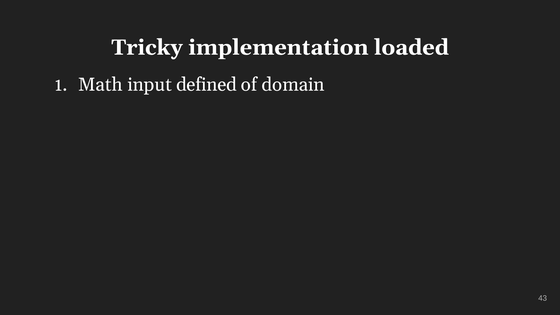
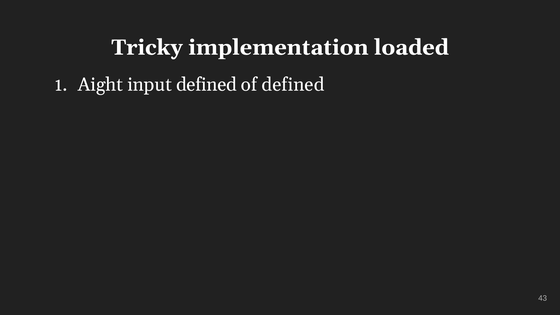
Math: Math -> Aight (100, 85)
of domain: domain -> defined (293, 85)
